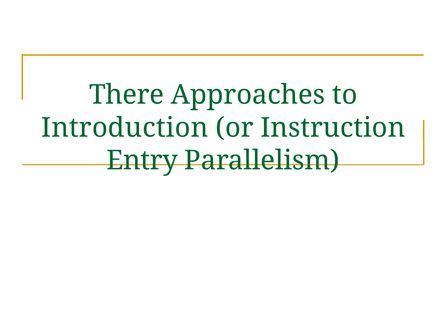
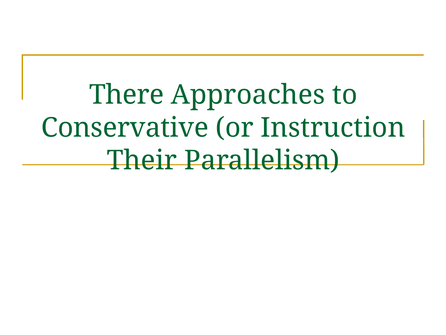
Introduction: Introduction -> Conservative (125, 128)
Entry: Entry -> Their (142, 160)
